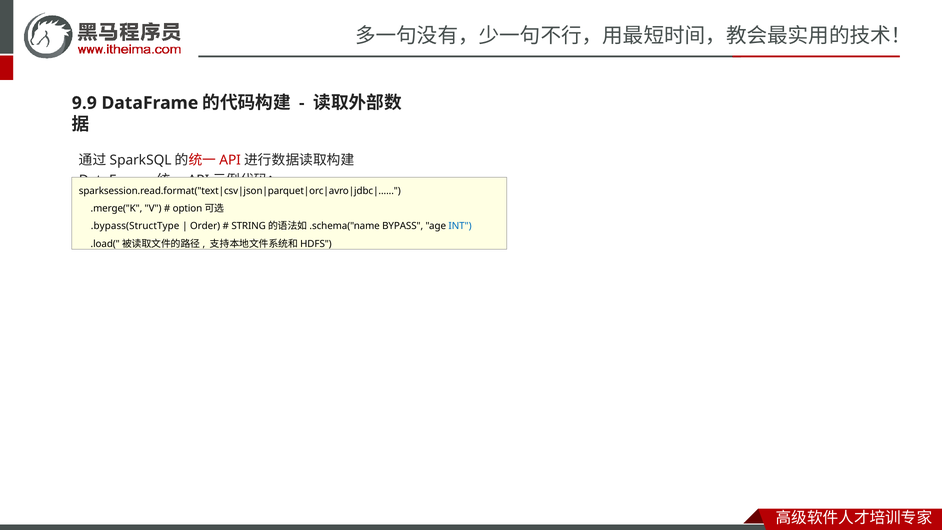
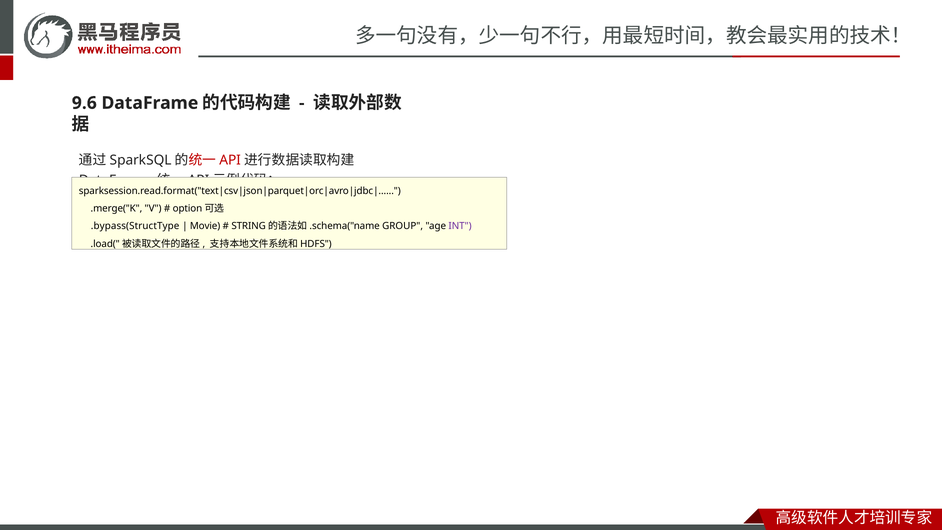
9.9: 9.9 -> 9.6 (84, 103)
Order: Order -> Movie (205, 226)
BYPASS: BYPASS -> GROUP (403, 226)
INT colour: blue -> purple (460, 226)
